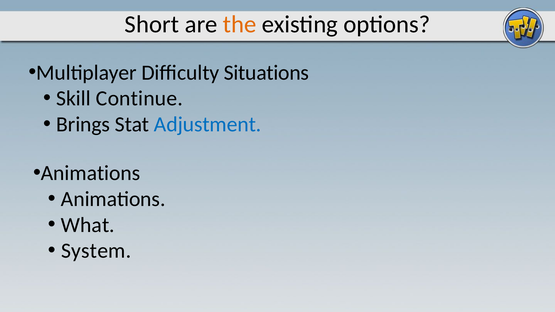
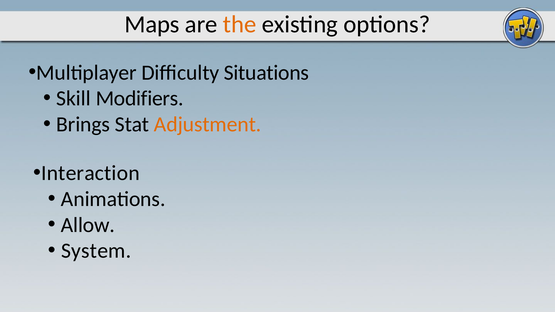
Short: Short -> Maps (152, 24)
Continue: Continue -> Modifiers (140, 99)
Adjustment colour: blue -> orange (208, 125)
Animations: Animations -> Interaction (90, 173)
What: What -> Allow (88, 225)
